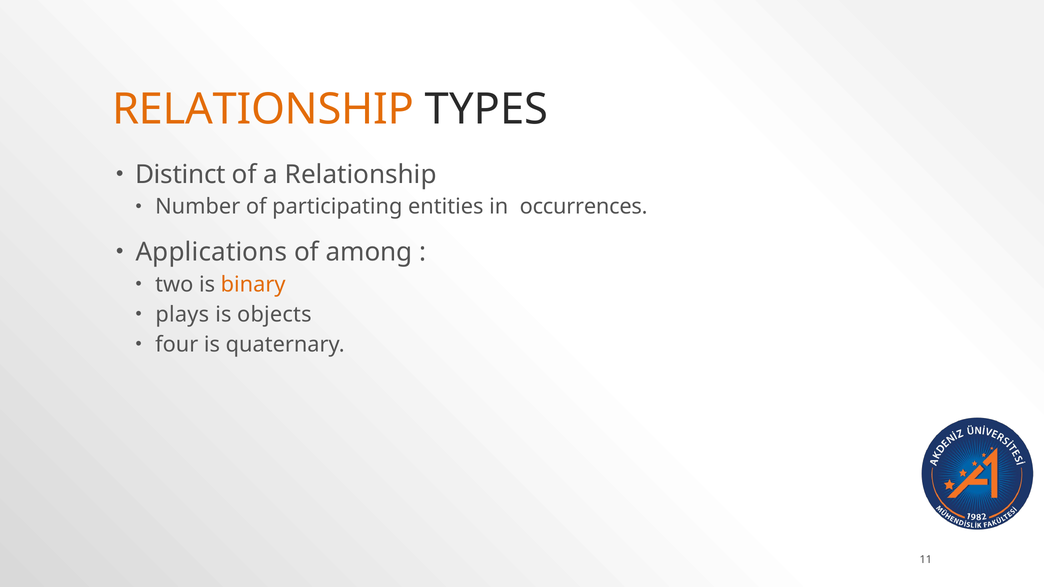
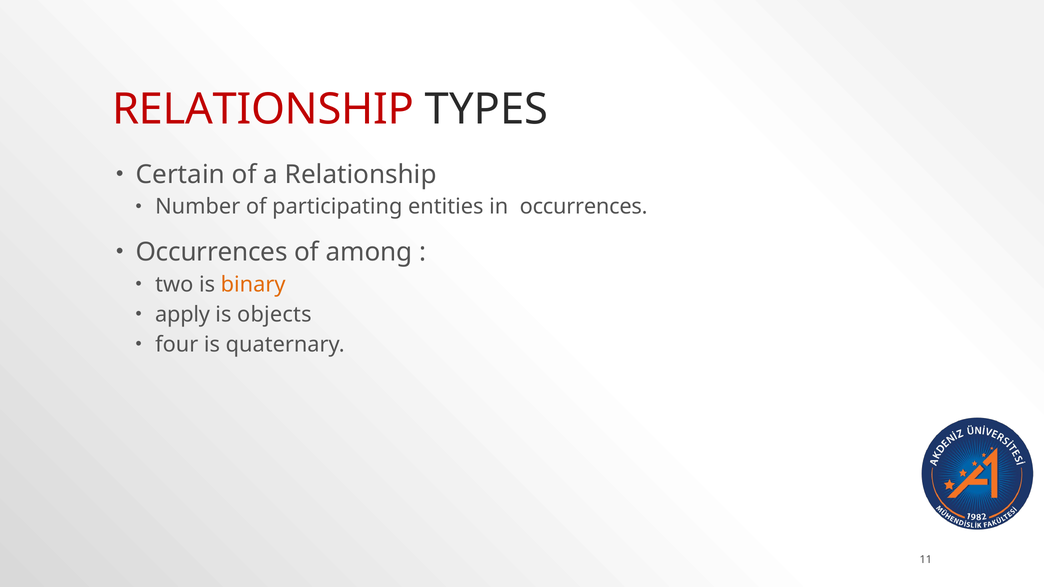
RELATIONSHIP colour: orange -> red (263, 109)
Distinct: Distinct -> Certain (180, 175)
Applications: Applications -> Occurrences (212, 252)
plays: plays -> apply (183, 315)
